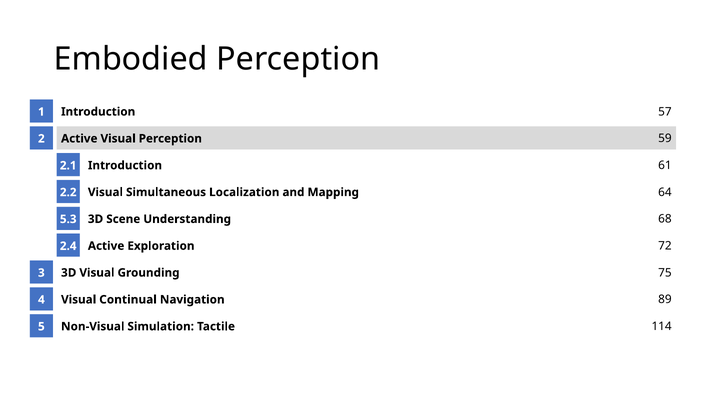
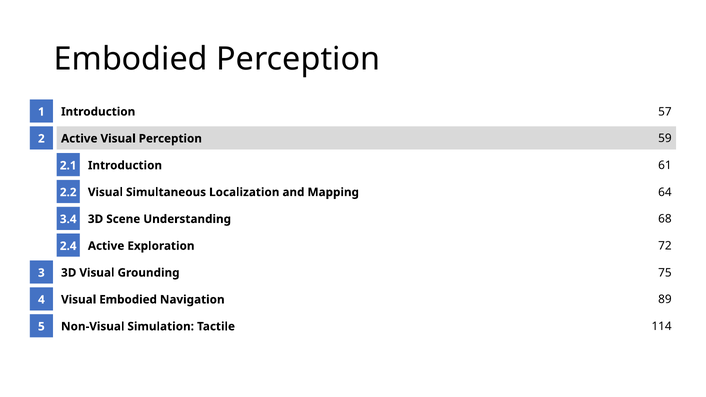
5.3: 5.3 -> 3.4 (68, 219)
Visual Continual: Continual -> Embodied (128, 300)
